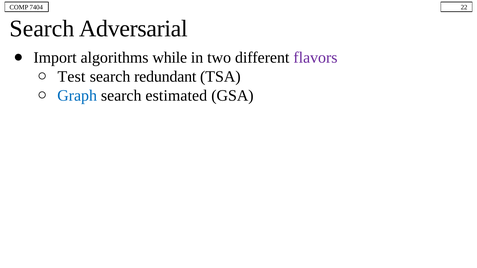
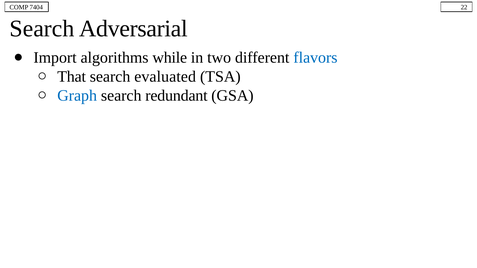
flavors colour: purple -> blue (315, 58)
Test: Test -> That (72, 77)
redundant: redundant -> evaluated (165, 77)
estimated: estimated -> redundant (176, 96)
